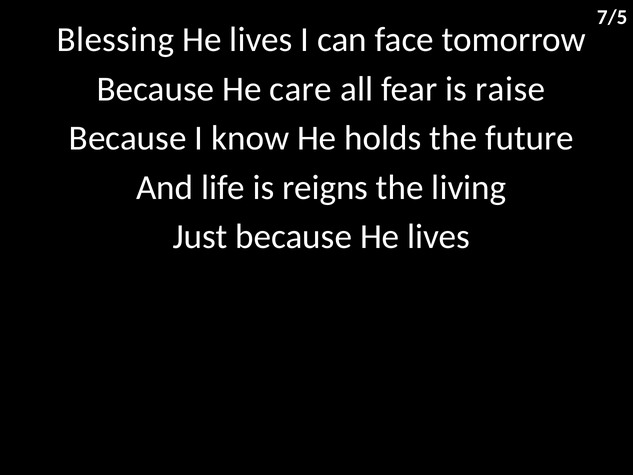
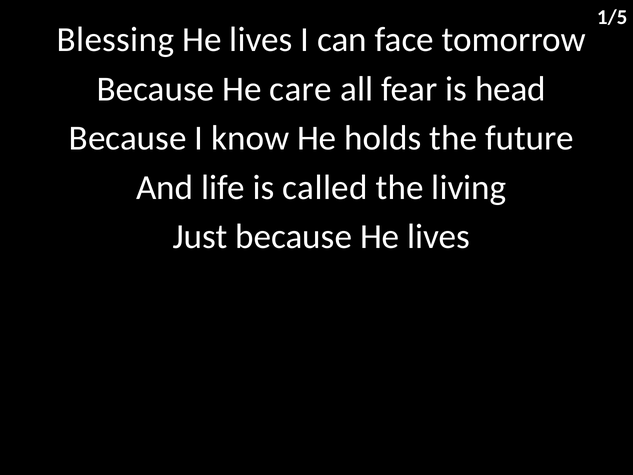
7/5: 7/5 -> 1/5 (612, 17)
raise: raise -> head (511, 89)
reigns: reigns -> called (325, 187)
